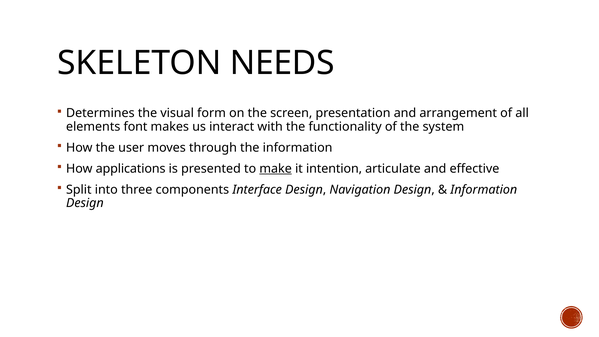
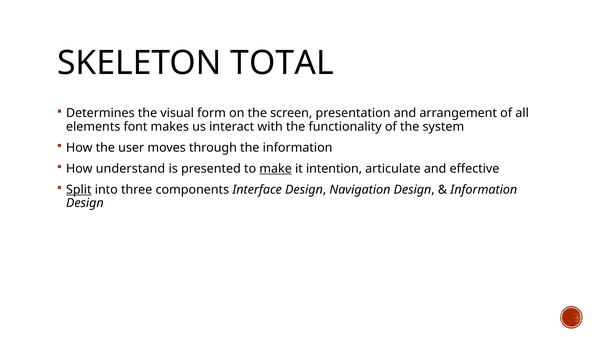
NEEDS: NEEDS -> TOTAL (282, 63)
applications: applications -> understand (130, 169)
Split underline: none -> present (79, 190)
